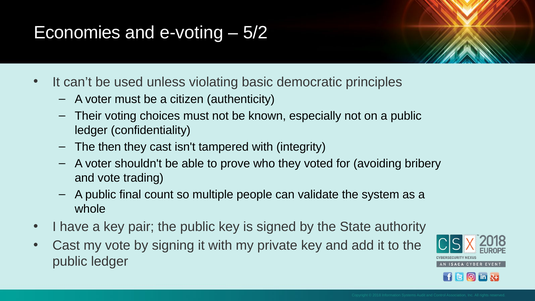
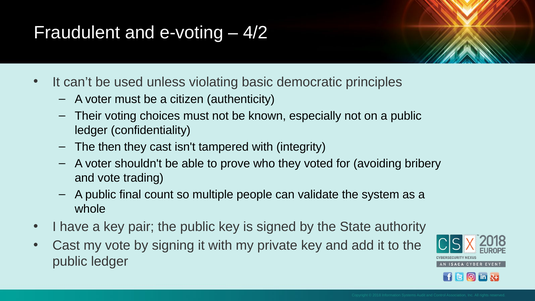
Economies: Economies -> Fraudulent (77, 32)
5/2: 5/2 -> 4/2 (255, 32)
